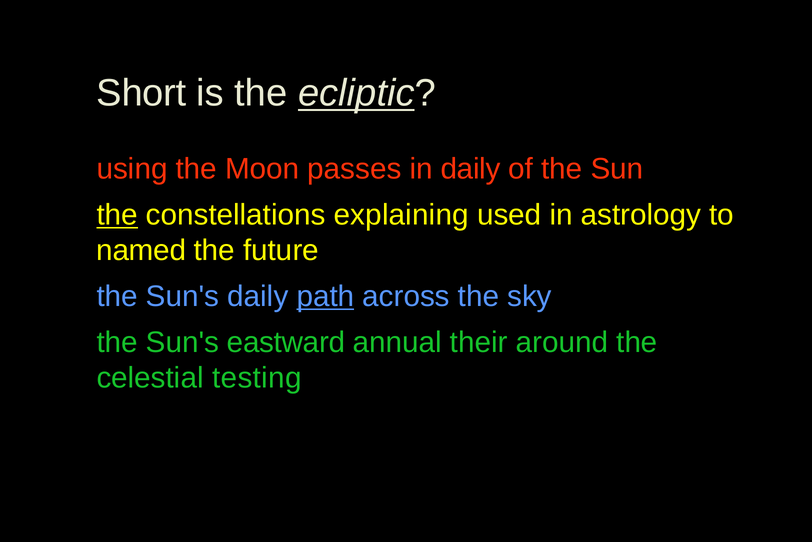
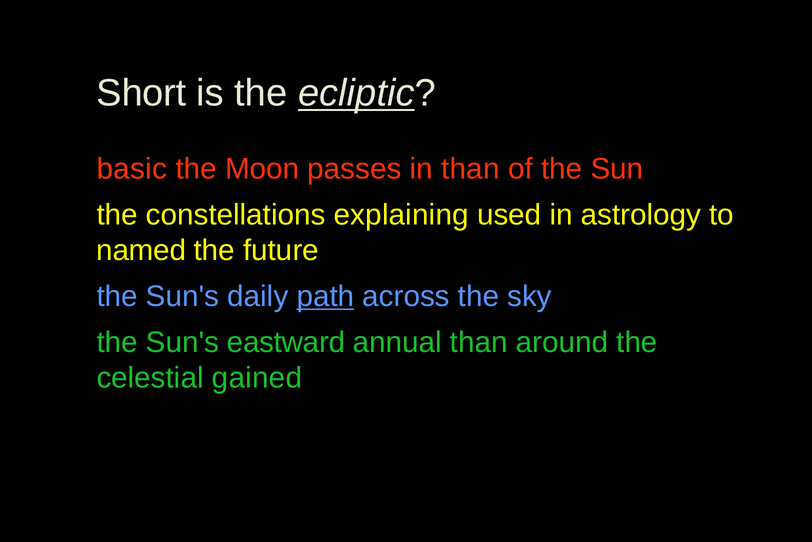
using: using -> basic (132, 169)
in daily: daily -> than (470, 169)
the underline: present -> none (117, 215)
annual their: their -> than (479, 342)
testing: testing -> gained (257, 378)
